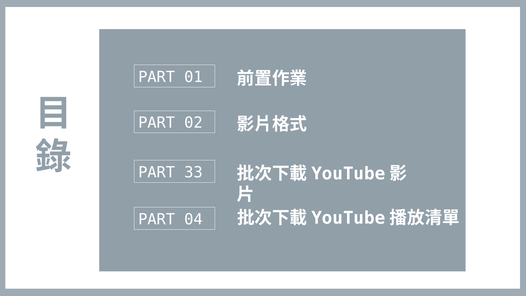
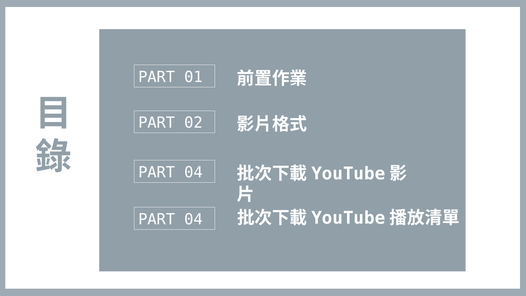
33: 33 -> 04 (193, 172)
